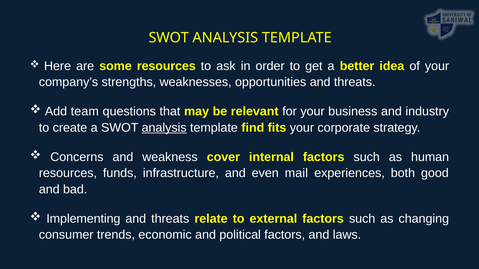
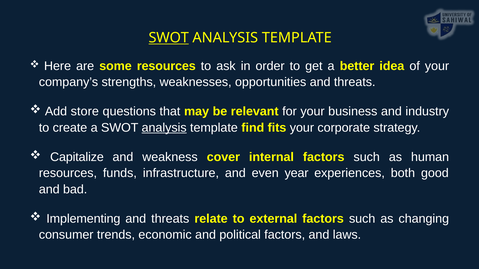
SWOT underline: none -> present (169, 38)
team: team -> store (85, 112)
Concerns: Concerns -> Capitalize (77, 157)
mail: mail -> year (297, 173)
